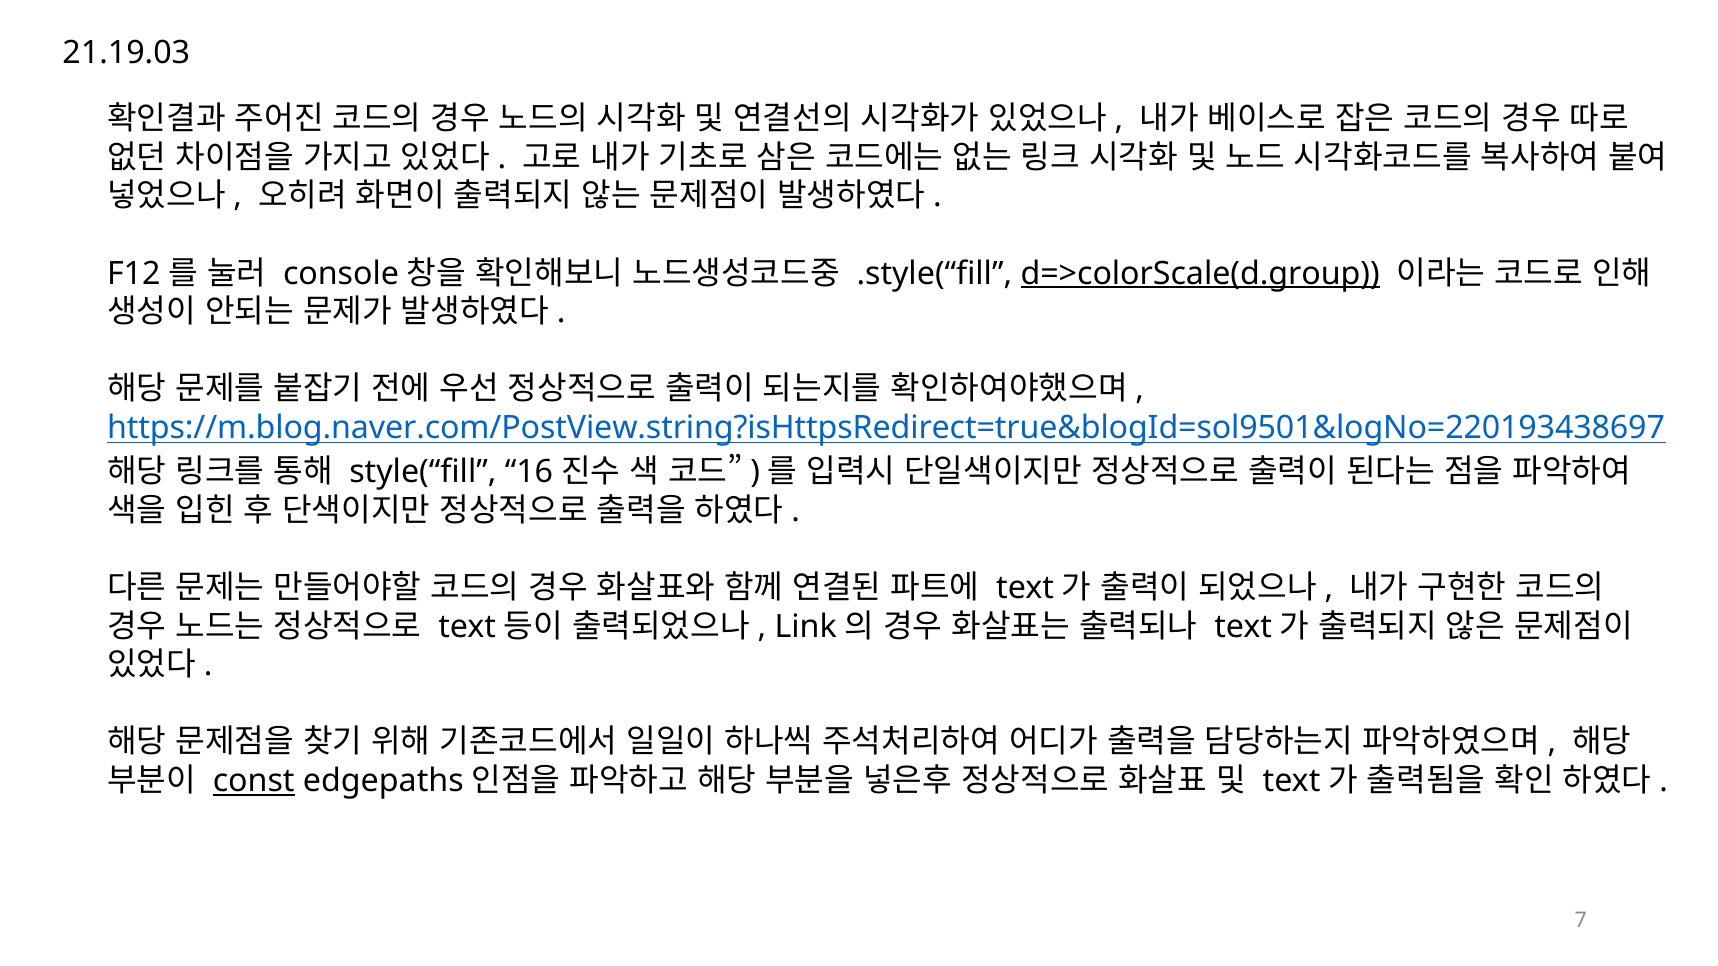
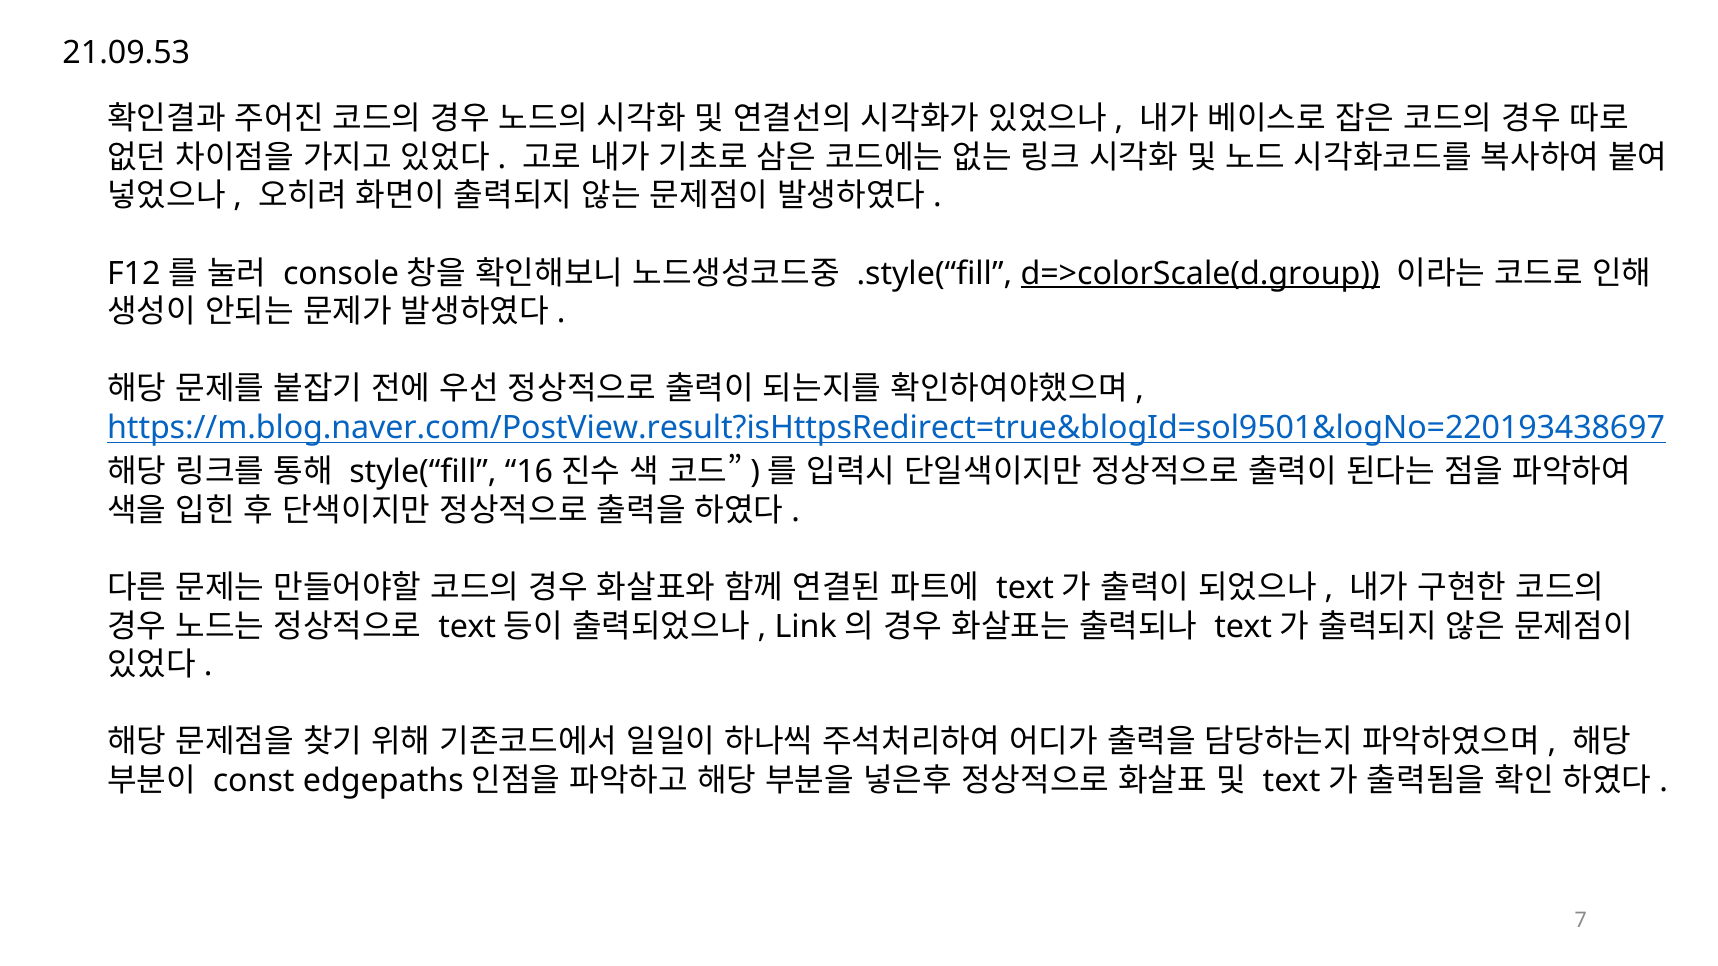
21.19.03: 21.19.03 -> 21.09.53 (126, 53)
https://m.blog.naver.com/PostView.string?isHttpsRedirect=true&blogId=sol9501&logNo=220193438697: https://m.blog.naver.com/PostView.string?isHttpsRedirect=true&blogId=sol9501&logNo=220193438697 -> https://m.blog.naver.com/PostView.result?isHttpsRedirect=true&blogId=sol9501&logNo=220193438697 (886, 428)
const underline: present -> none (254, 781)
